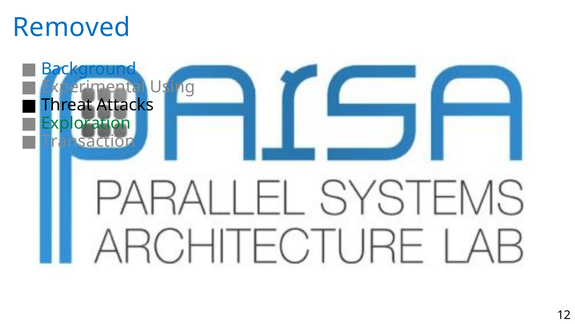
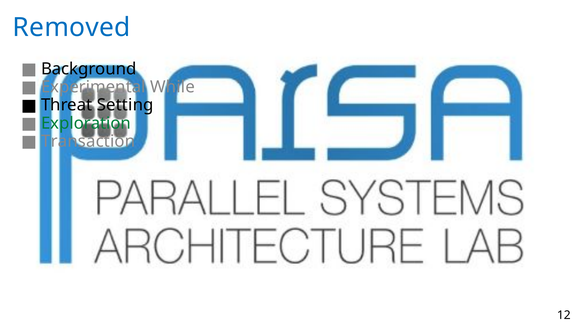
Background colour: blue -> black (89, 69)
Using: Using -> While (172, 87)
Attacks: Attacks -> Setting (125, 105)
